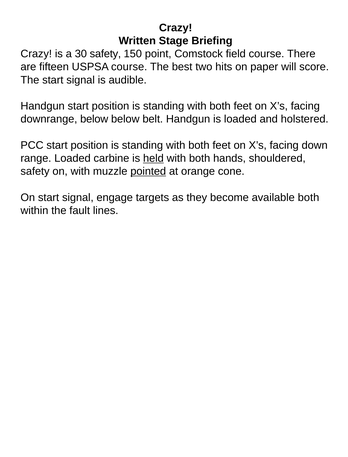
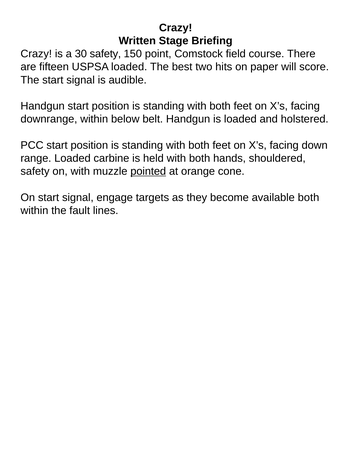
USPSA course: course -> loaded (129, 67)
downrange below: below -> within (94, 119)
held underline: present -> none (153, 158)
